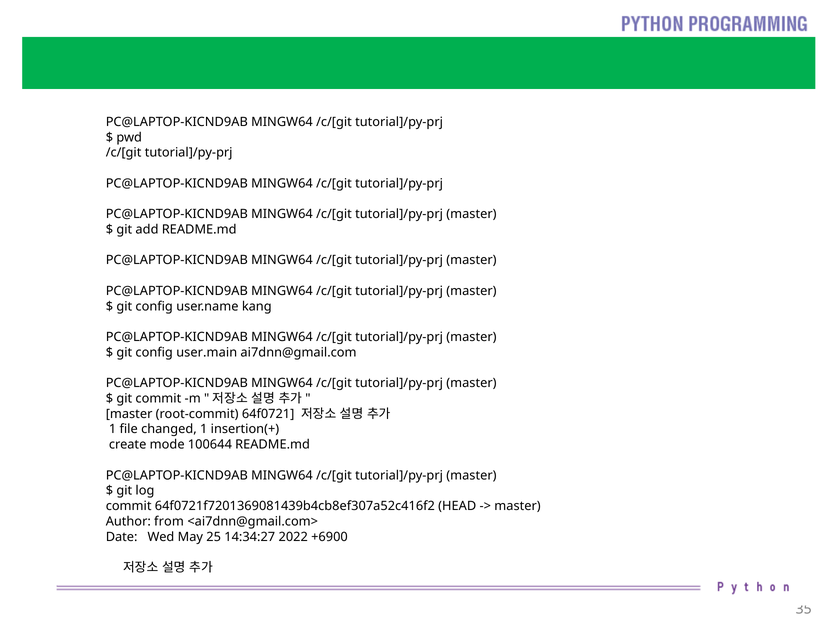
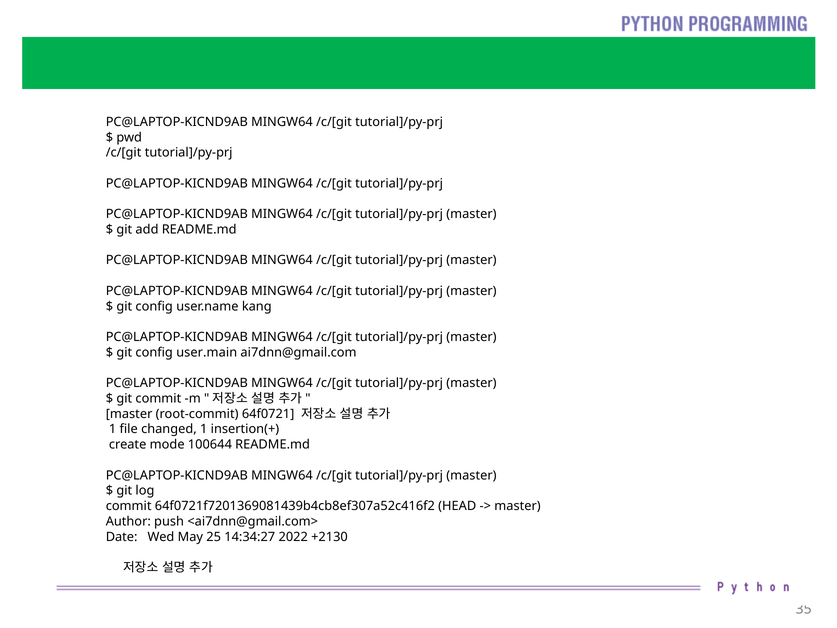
from: from -> push (169, 521)
+6900: +6900 -> +2130 (329, 537)
